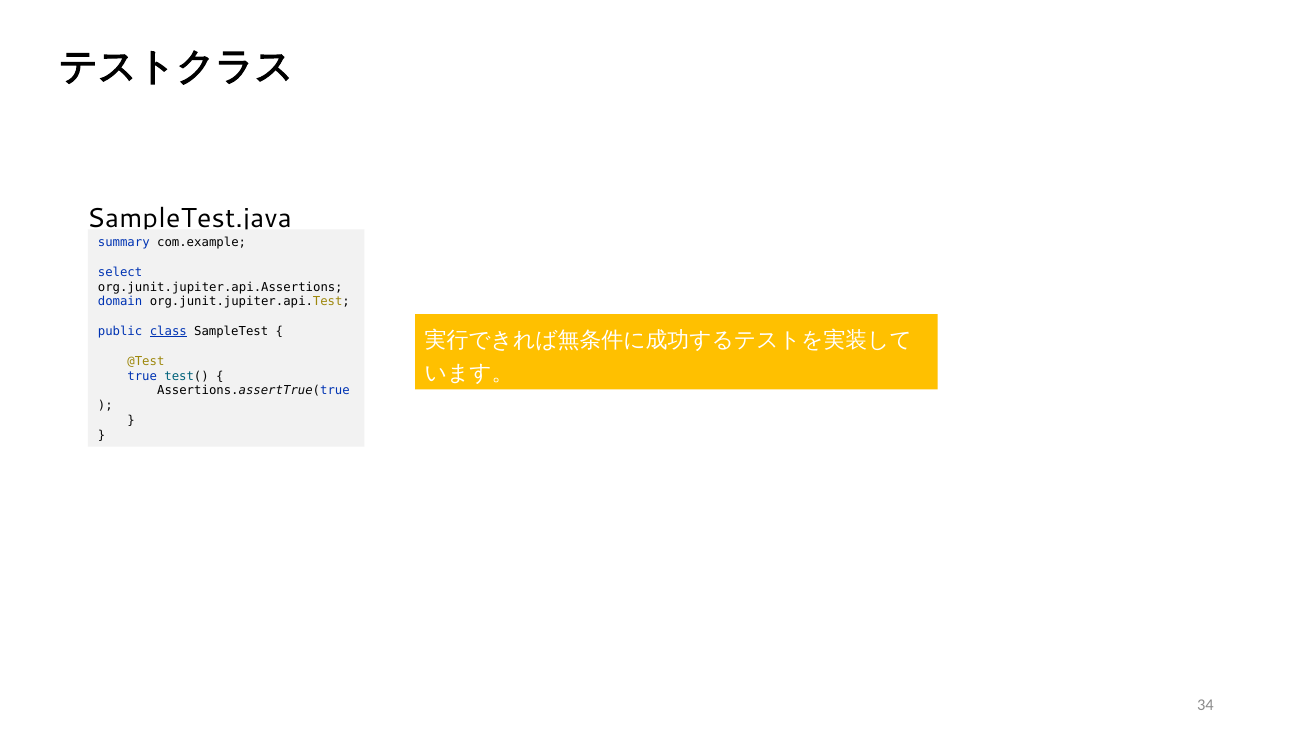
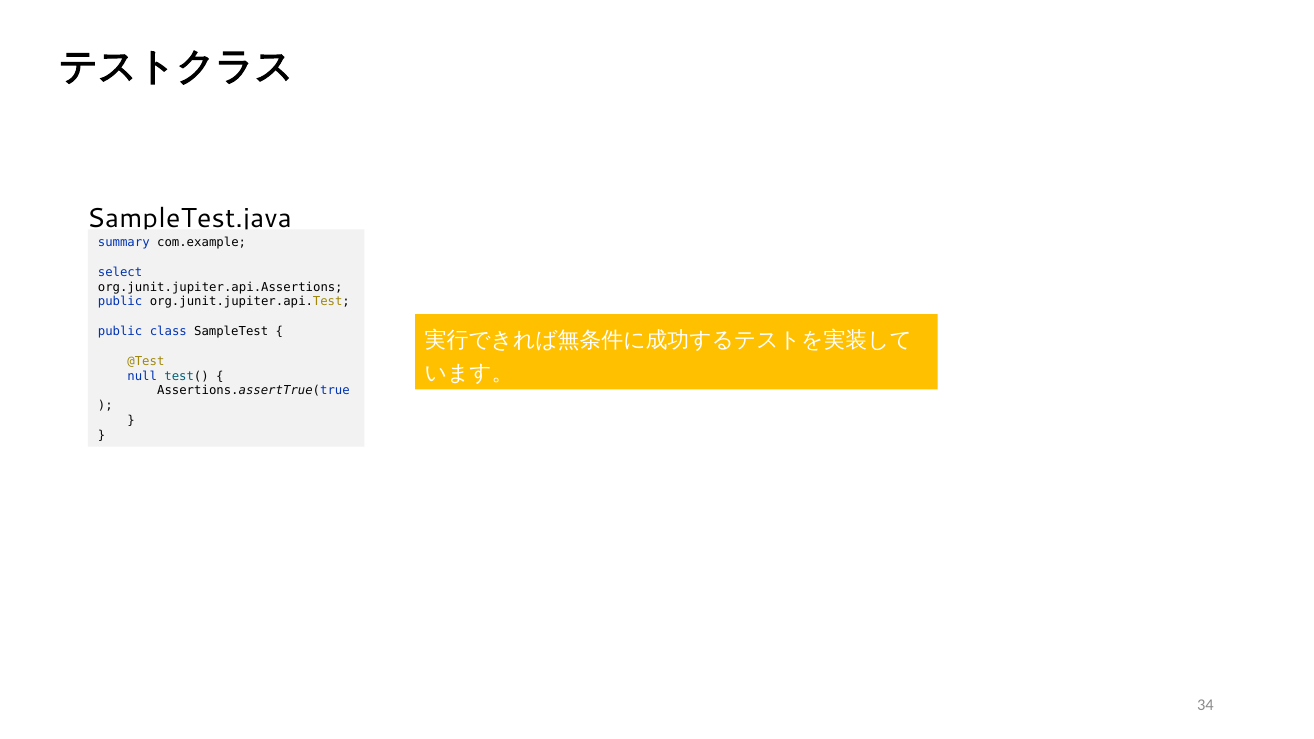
domain: domain -> public (120, 302)
class underline: present -> none (168, 332)
true: true -> null (142, 376)
